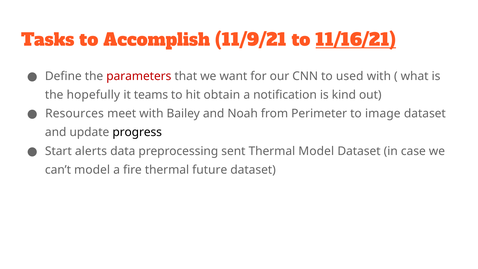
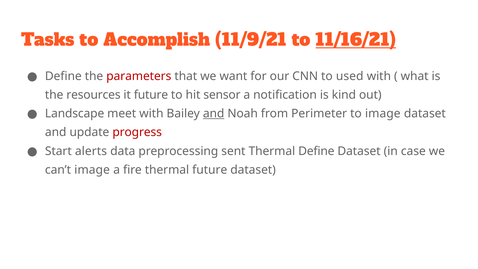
hopefully: hopefully -> resources (93, 95)
it teams: teams -> future (151, 95)
obtain: obtain -> sensor (222, 95)
Resources: Resources -> Landscape (75, 114)
and underline: none -> present (214, 114)
progress colour: black -> red (137, 132)
Thermal Model: Model -> Define (316, 151)
can’t model: model -> image (92, 170)
